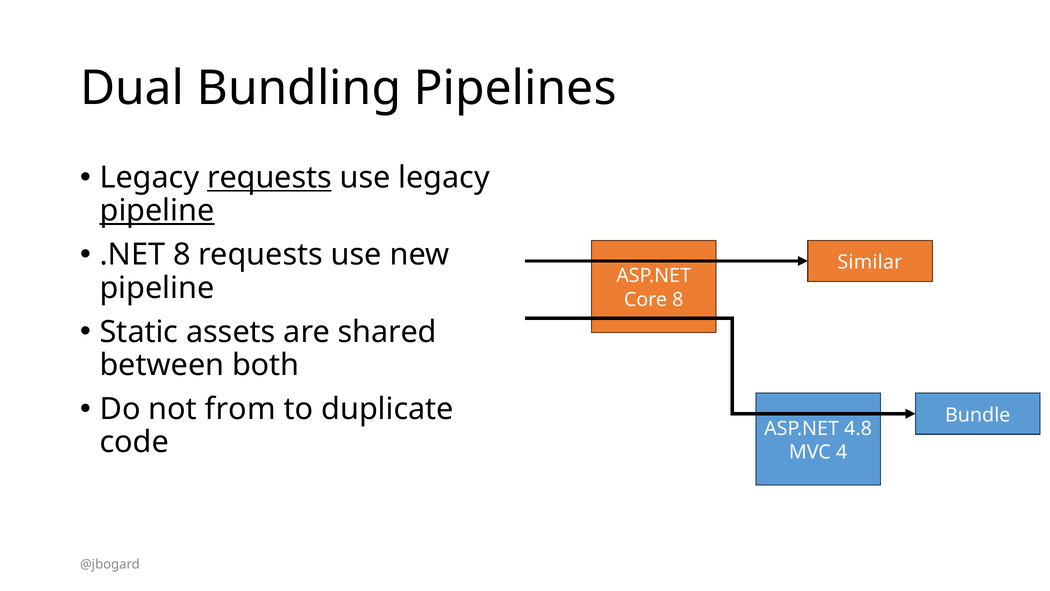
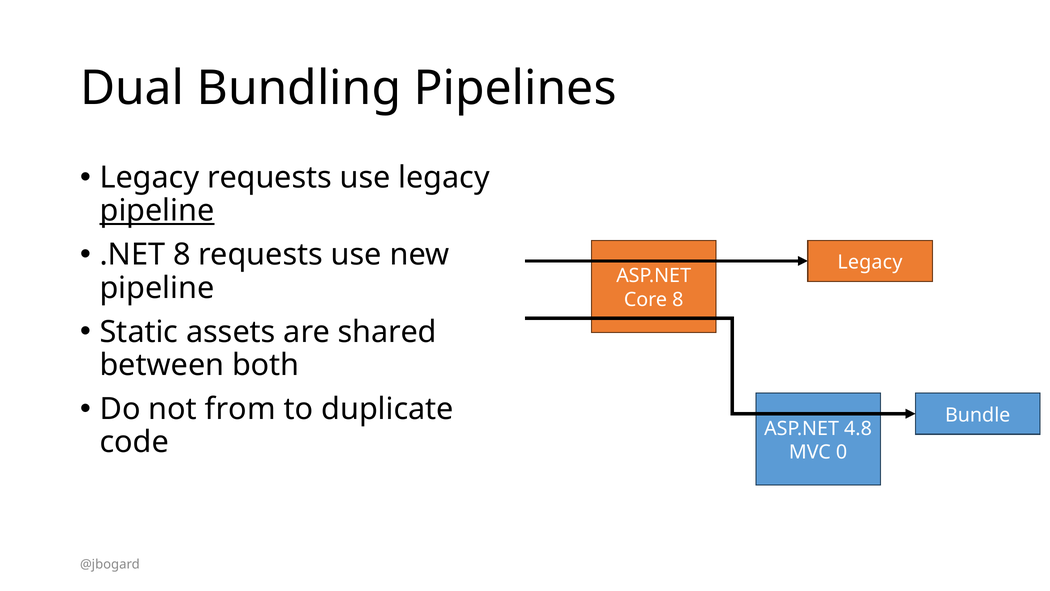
requests underline: present -> none (269, 178)
Similar: Similar -> Legacy (870, 262)
4: 4 -> 0 (842, 452)
